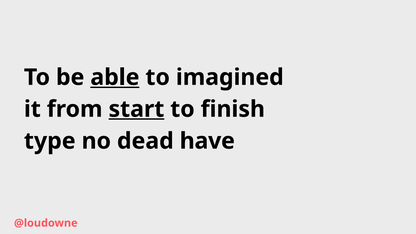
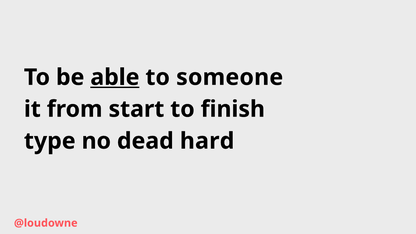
imagined: imagined -> someone (230, 77)
start underline: present -> none (136, 109)
have: have -> hard (207, 141)
